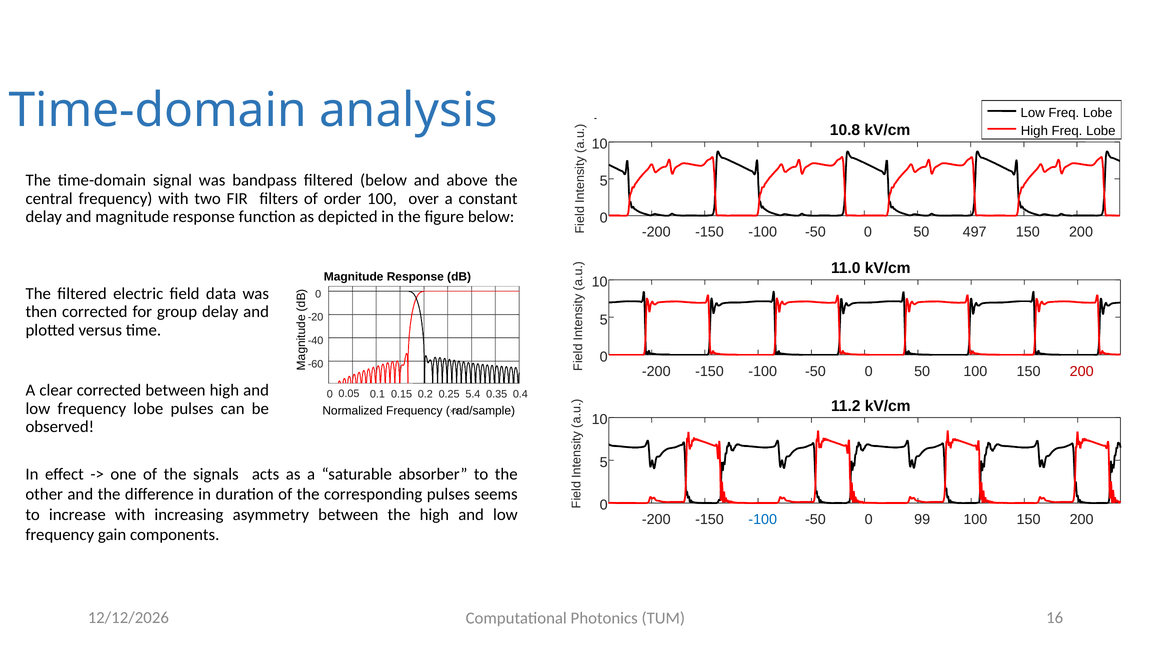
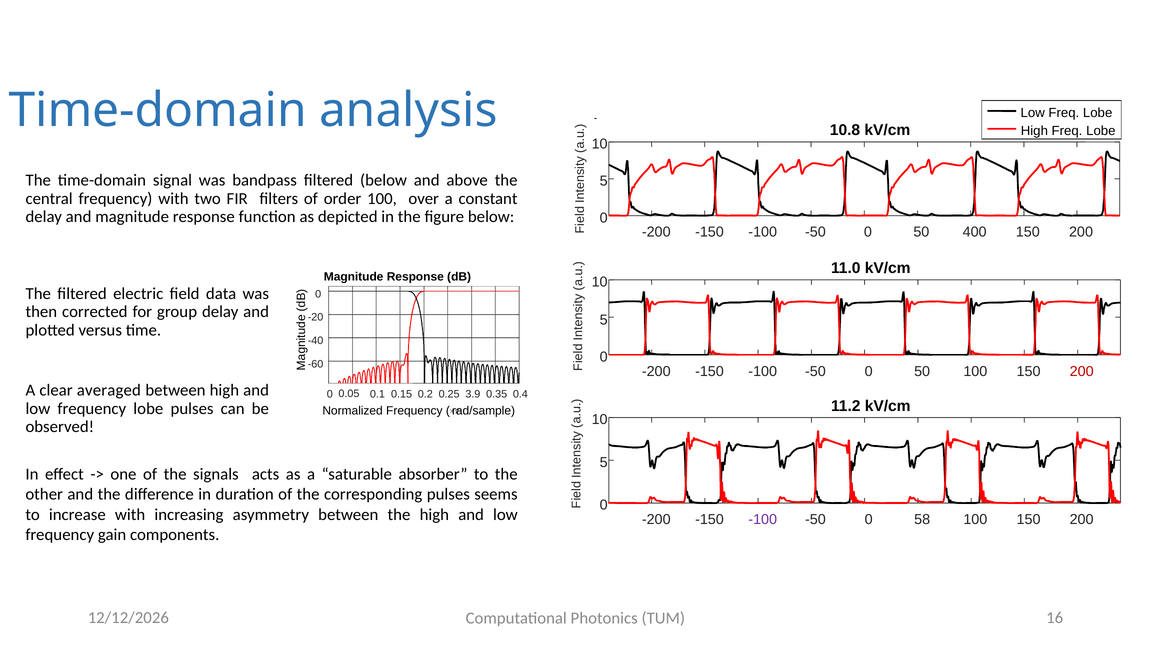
497: 497 -> 400 (975, 232)
clear corrected: corrected -> averaged (109, 391)
5.4: 5.4 -> 3.9 (473, 395)
-100 colour: blue -> purple (763, 520)
99: 99 -> 58 (922, 520)
